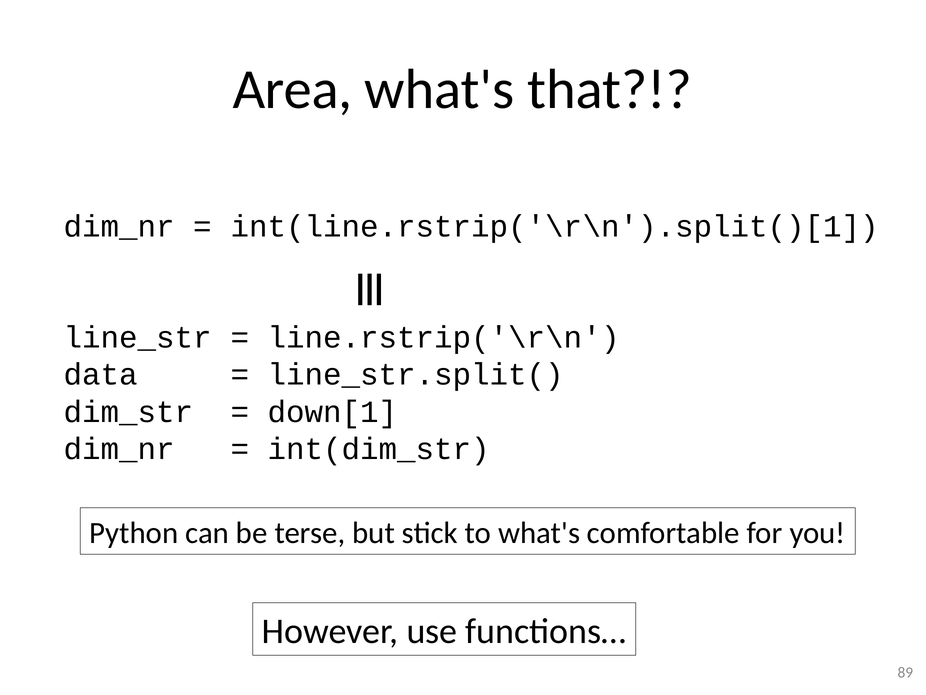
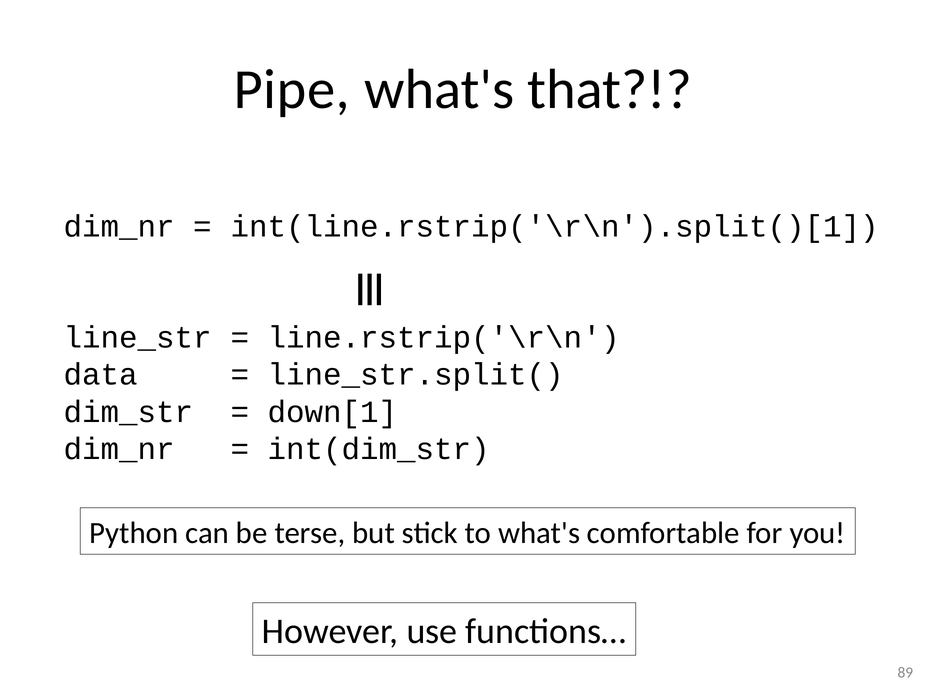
Area: Area -> Pipe (292, 90)
